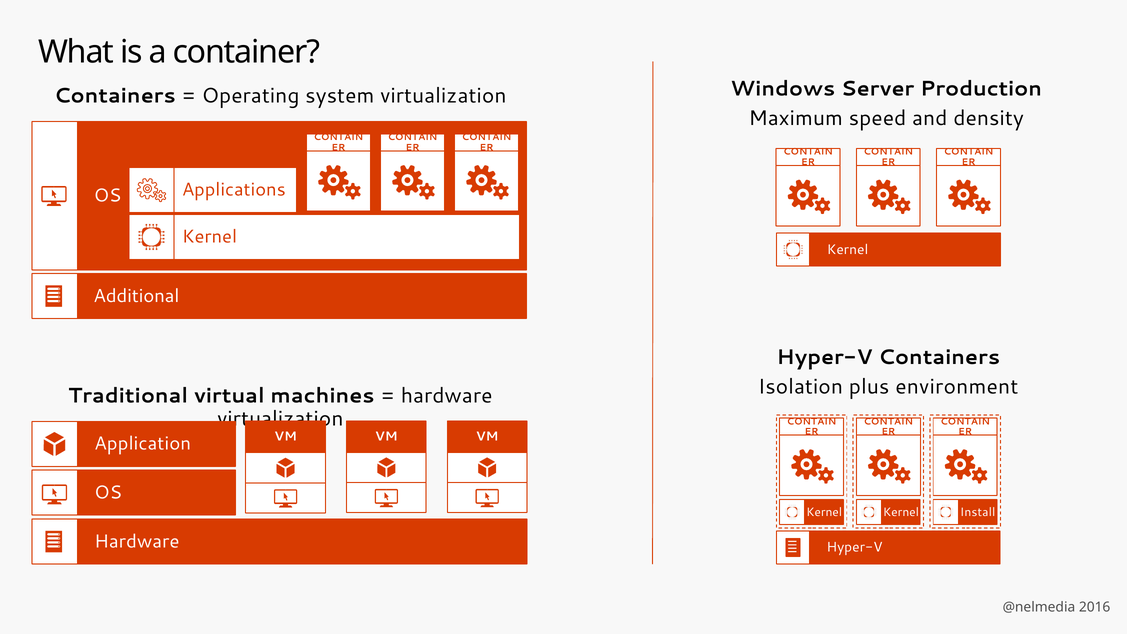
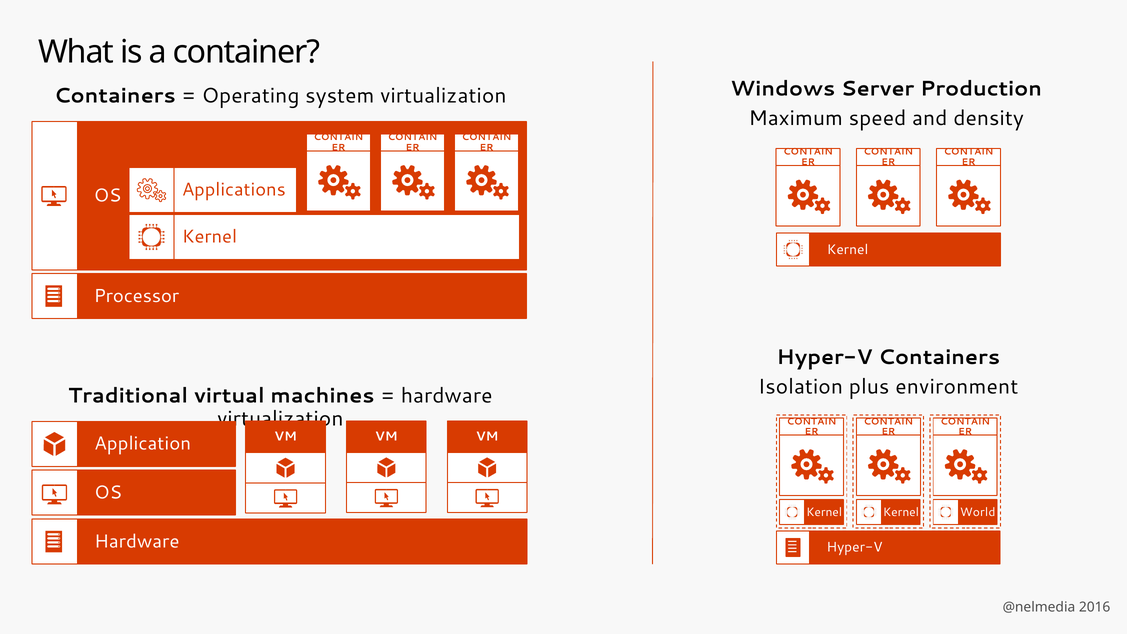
Additional: Additional -> Processor (136, 296)
Install: Install -> World (978, 512)
